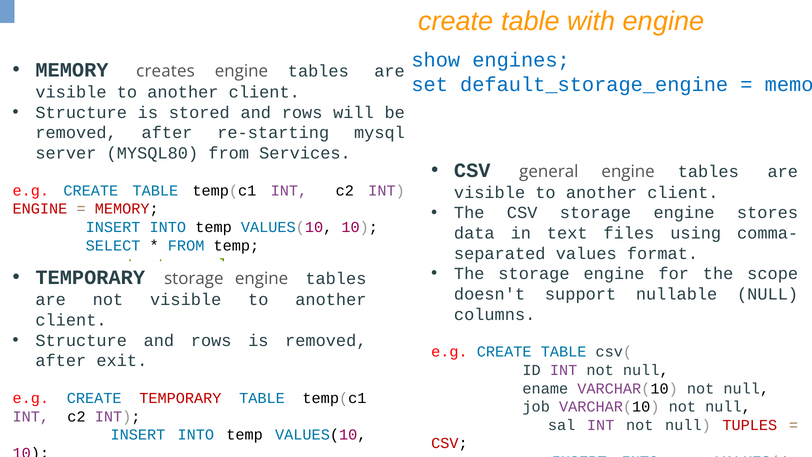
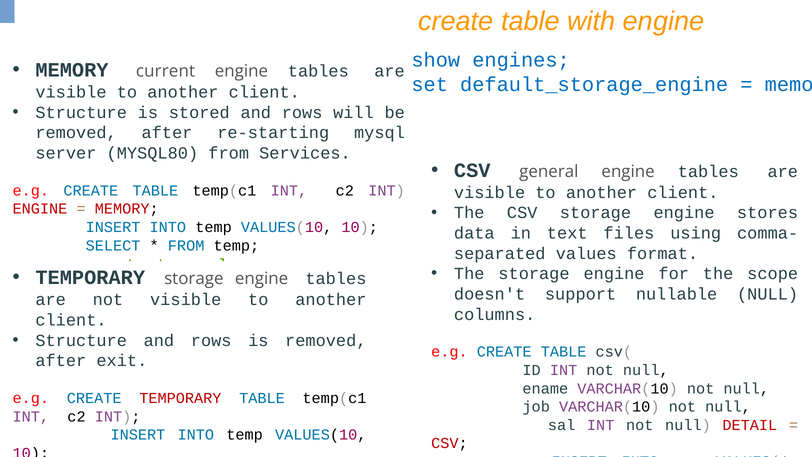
creates: creates -> current (165, 71)
TUPLES: TUPLES -> DETAIL (750, 425)
